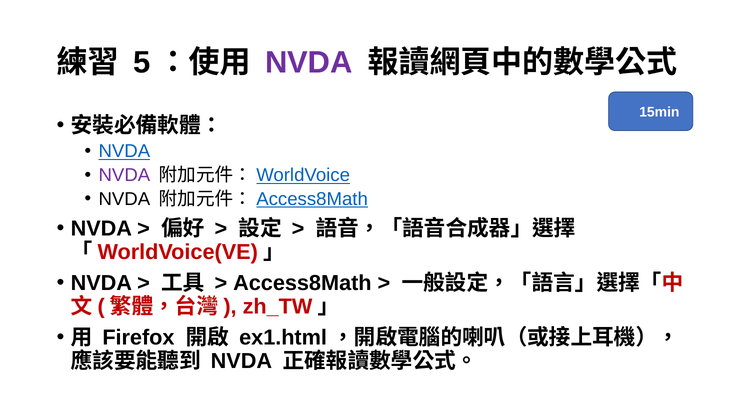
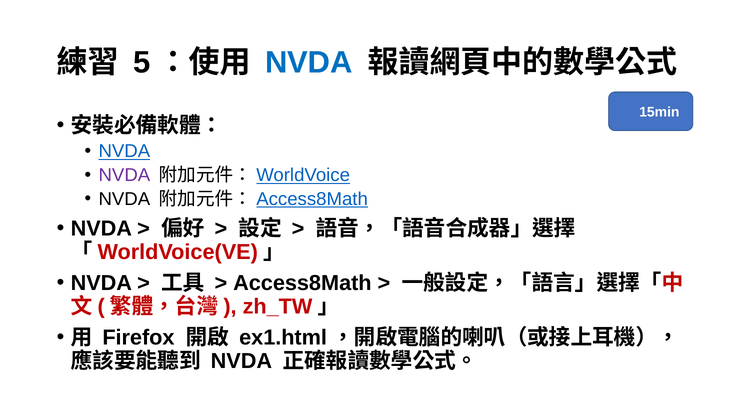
NVDA colour: purple -> blue (309, 63)
